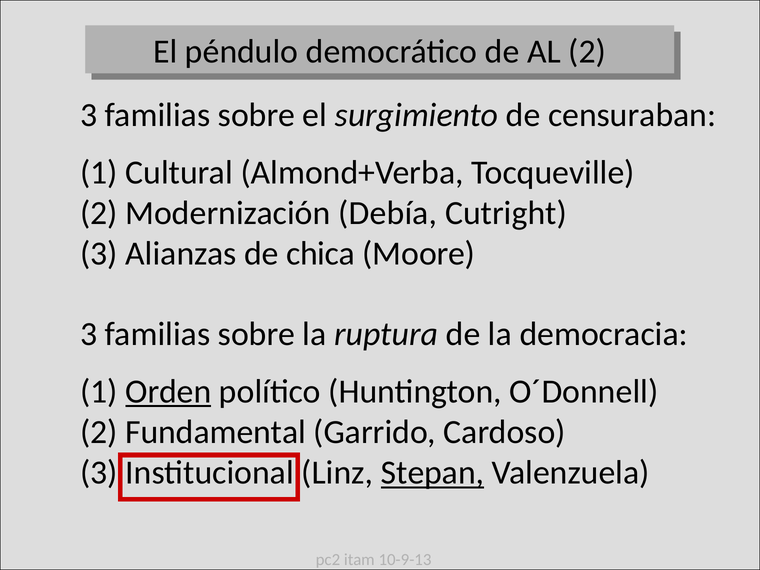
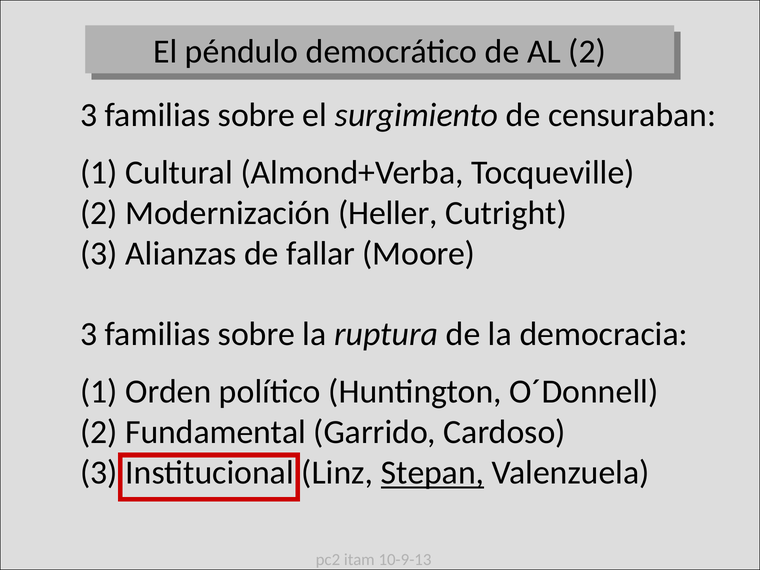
Debía: Debía -> Heller (388, 213)
chica: chica -> fallar (321, 254)
Orden underline: present -> none (168, 392)
